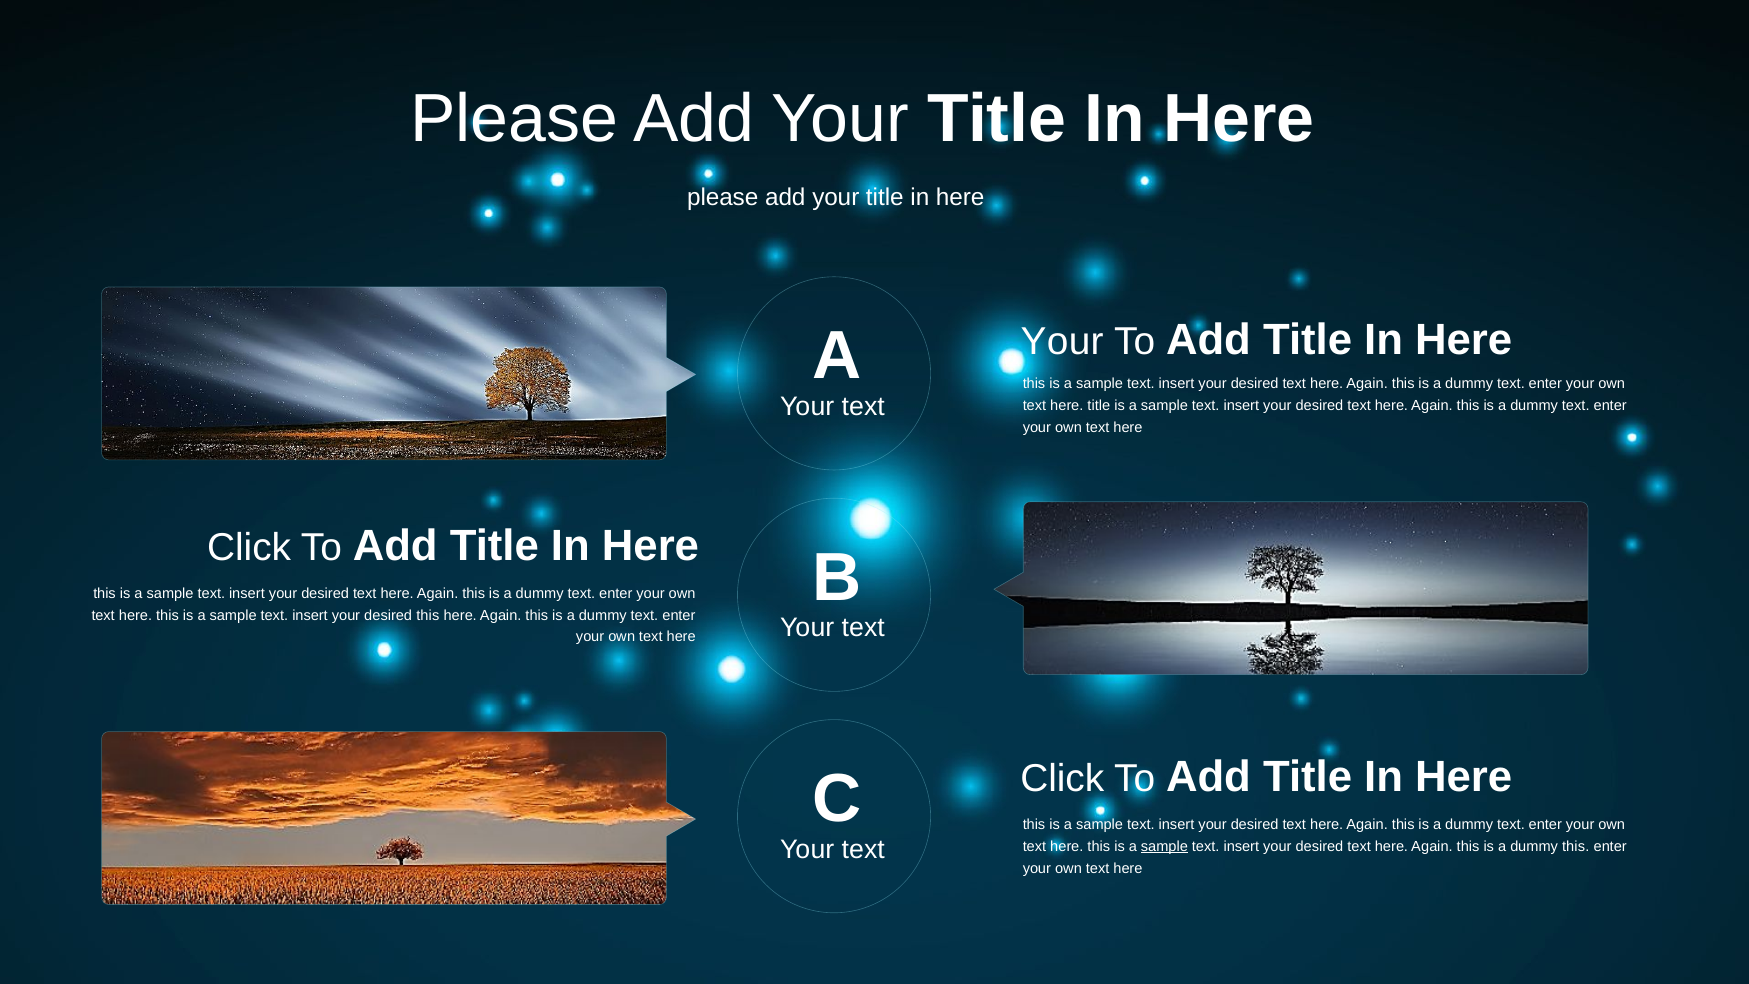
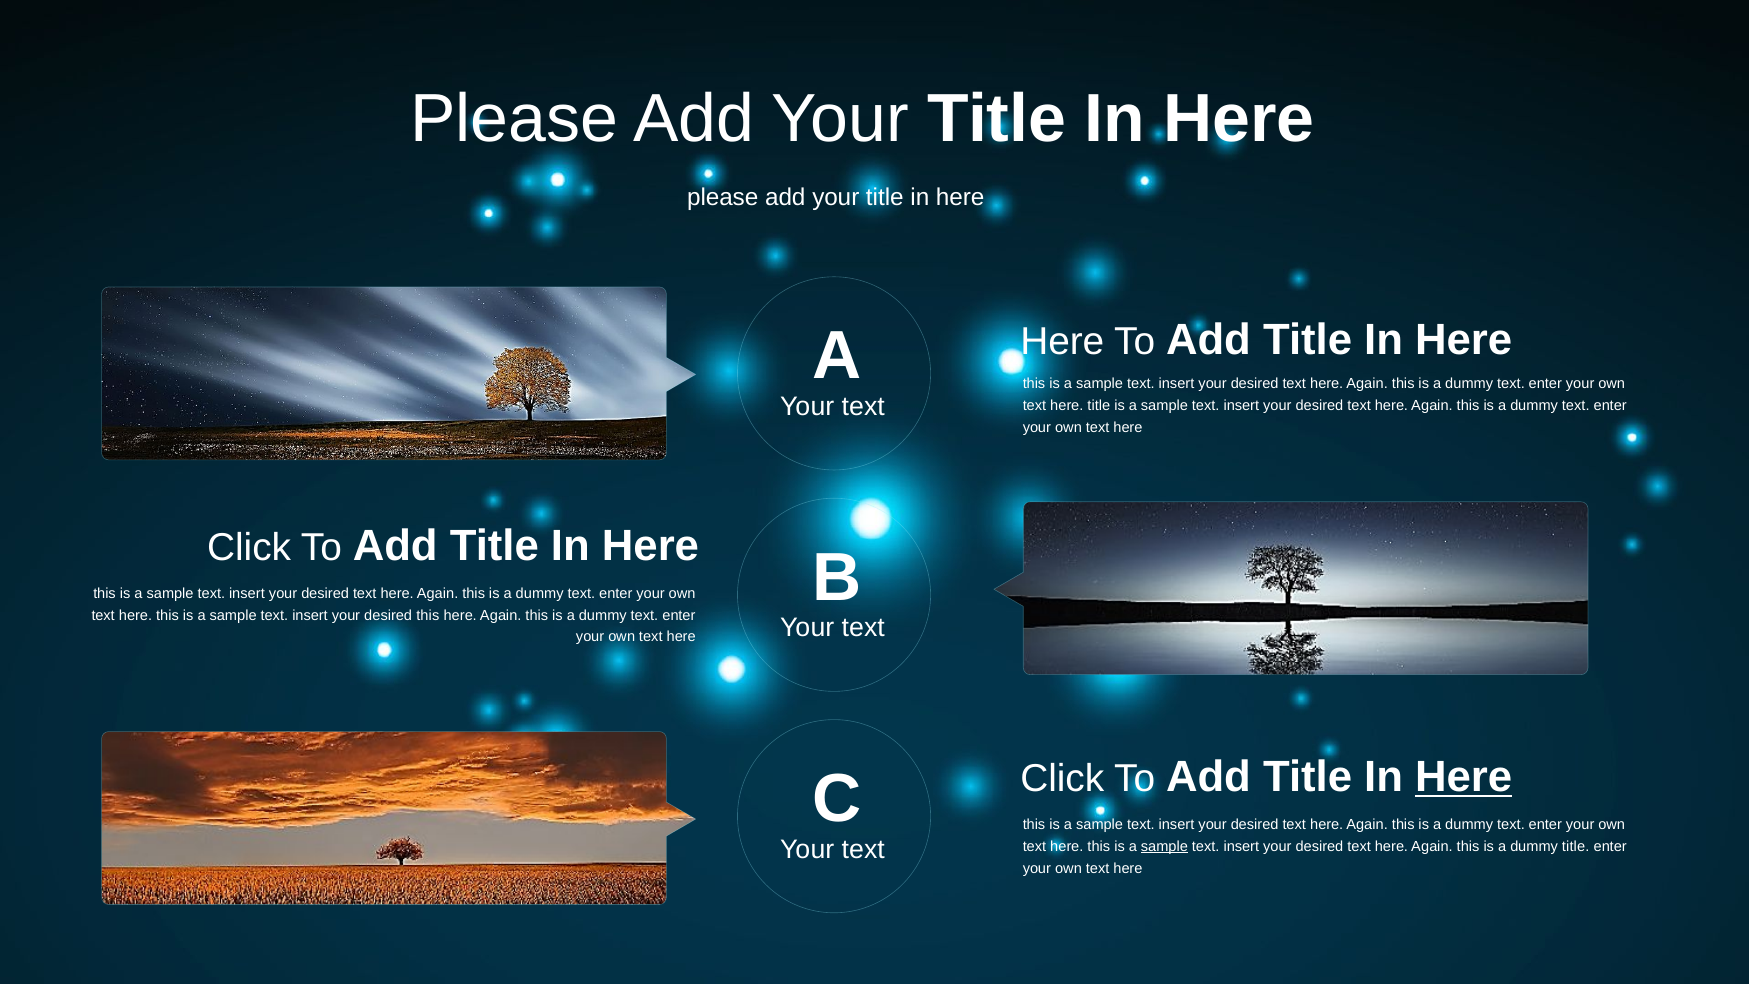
Your: Your -> Here (1062, 341)
Here underline: none -> present (1464, 777)
dummy this: this -> title (1576, 846)
